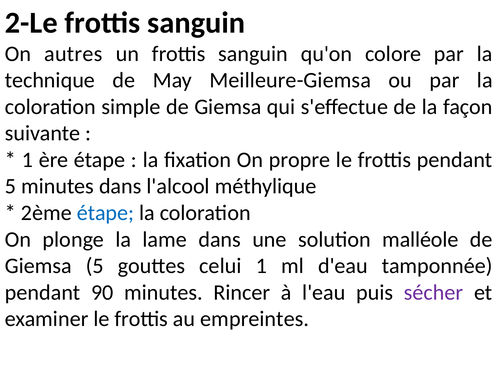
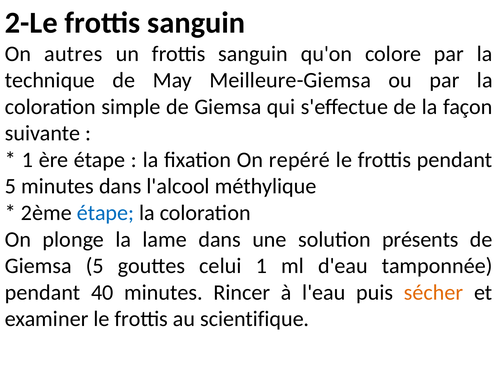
propre: propre -> repéré (299, 160)
malléole: malléole -> présents (420, 240)
90: 90 -> 40 (102, 293)
sécher colour: purple -> orange (434, 293)
empreintes: empreintes -> scientifique (255, 319)
